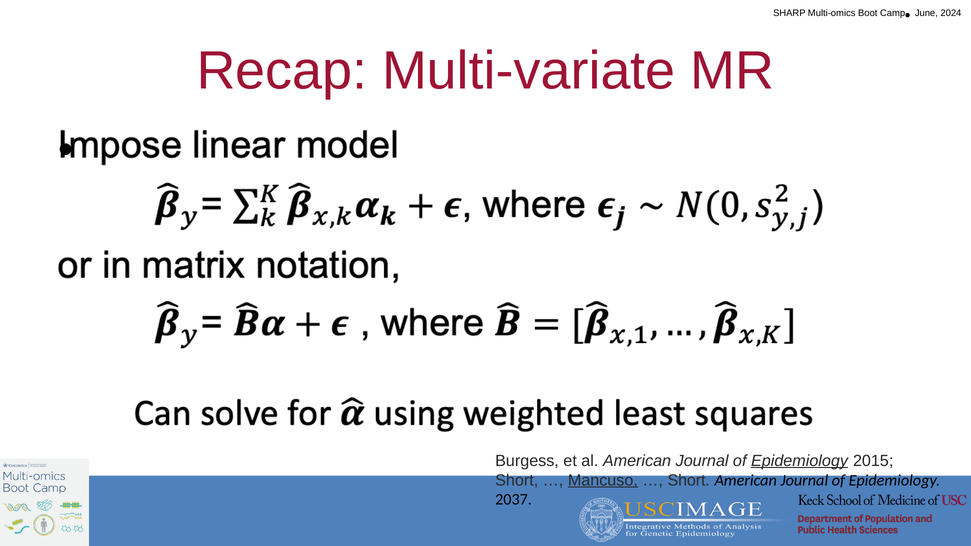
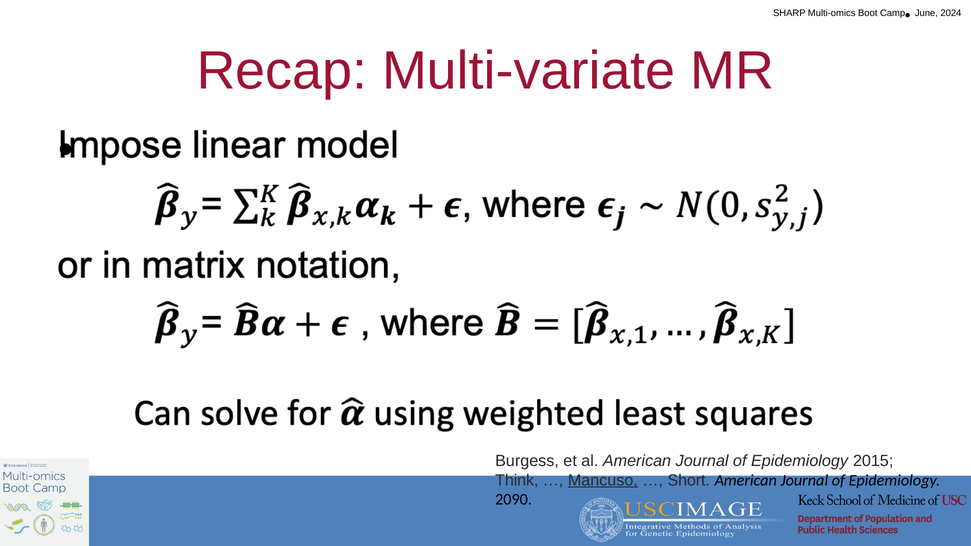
Epidemiology underline: present -> none (800, 461)
Short: Short -> Think (517, 480)
2037: 2037 -> 2090 (514, 500)
